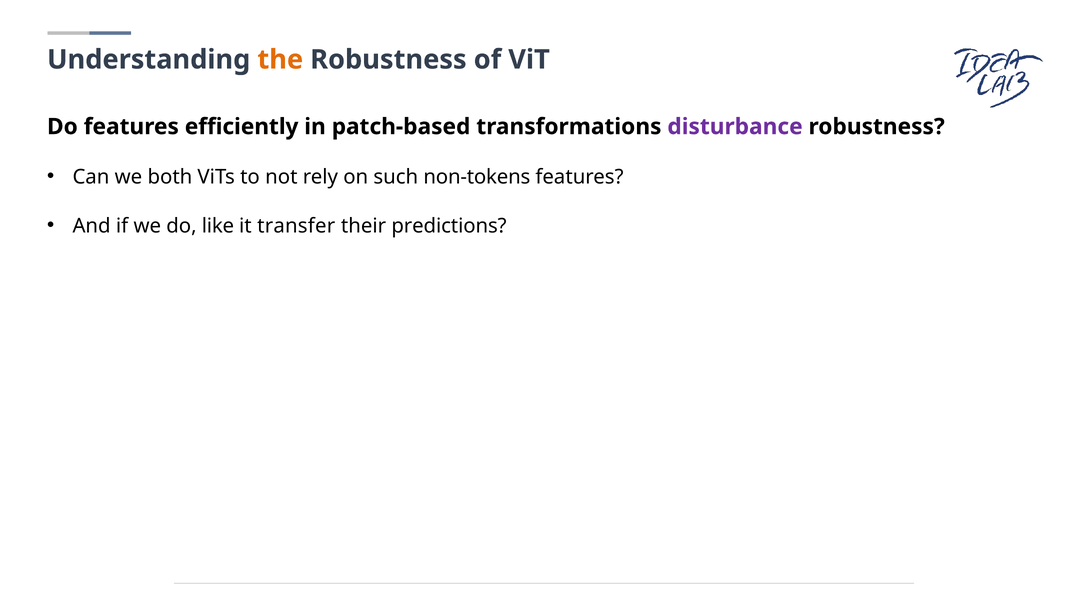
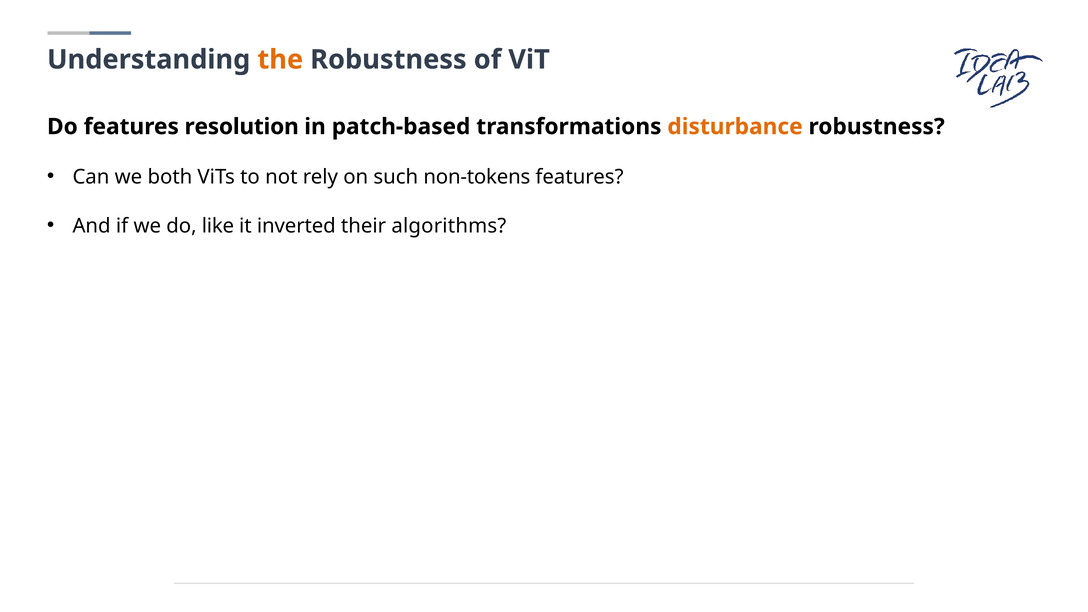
efficiently: efficiently -> resolution (242, 127)
disturbance colour: purple -> orange (735, 127)
transfer: transfer -> inverted (296, 226)
predictions: predictions -> algorithms (449, 226)
